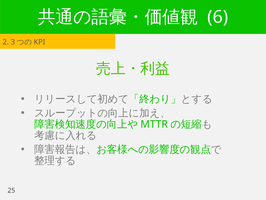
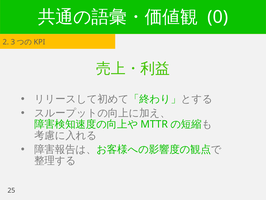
6: 6 -> 0 (218, 17)
